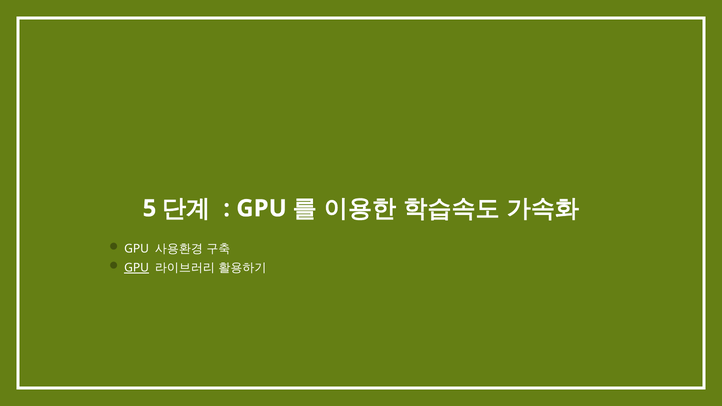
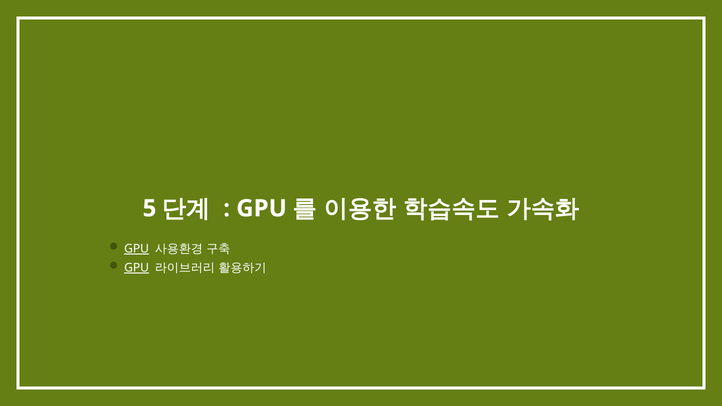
GPU underline: none -> present (137, 249)
